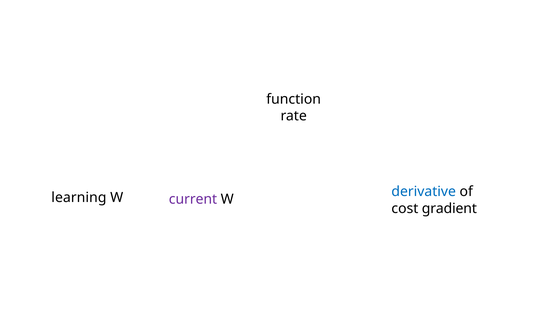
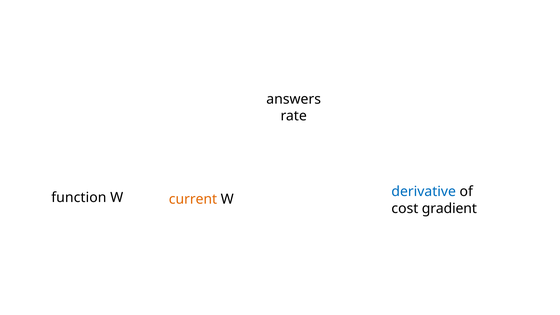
function: function -> answers (294, 99)
learning: learning -> function (79, 197)
current colour: purple -> orange (193, 199)
